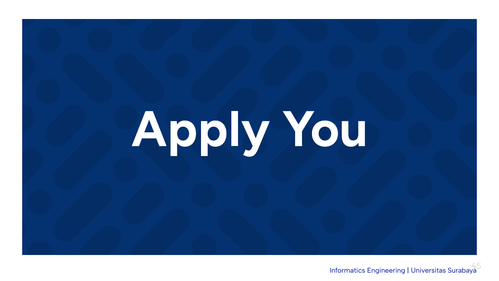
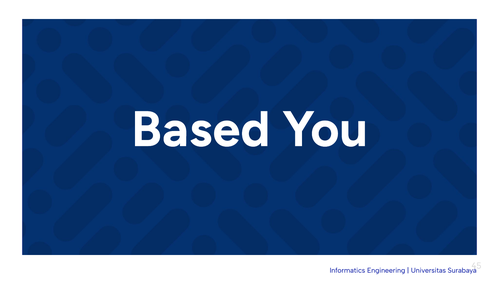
Apply: Apply -> Based (201, 129)
